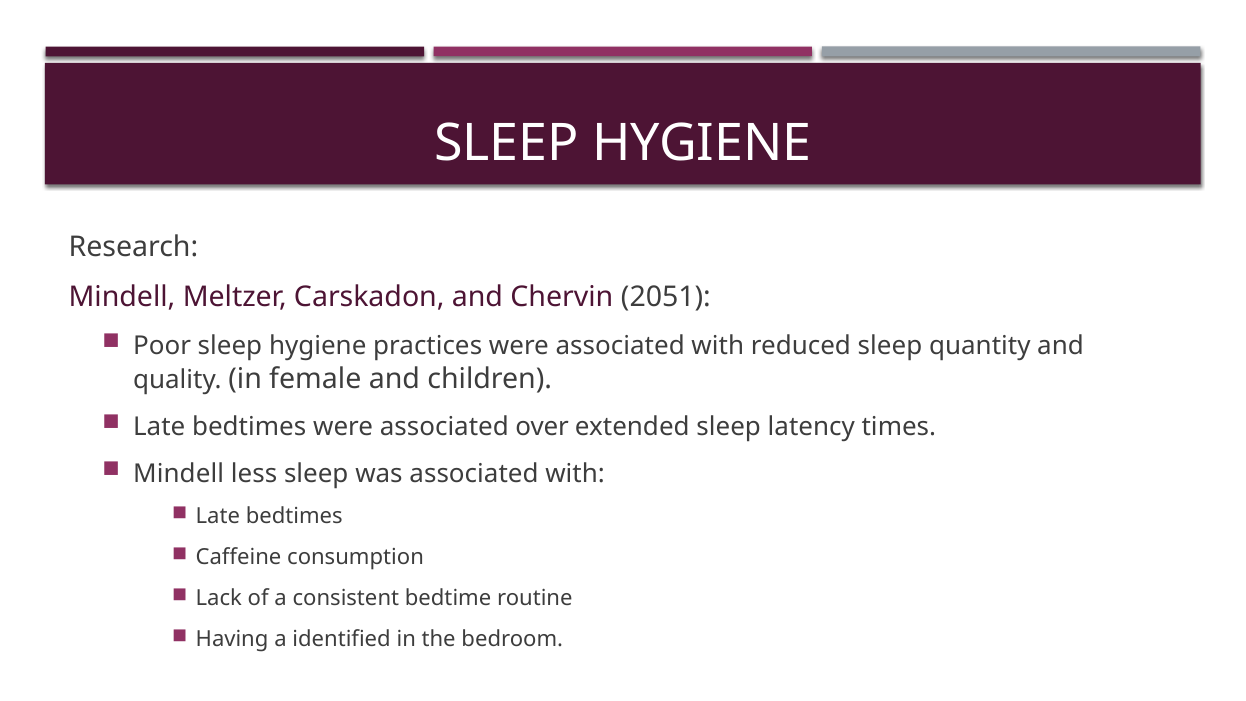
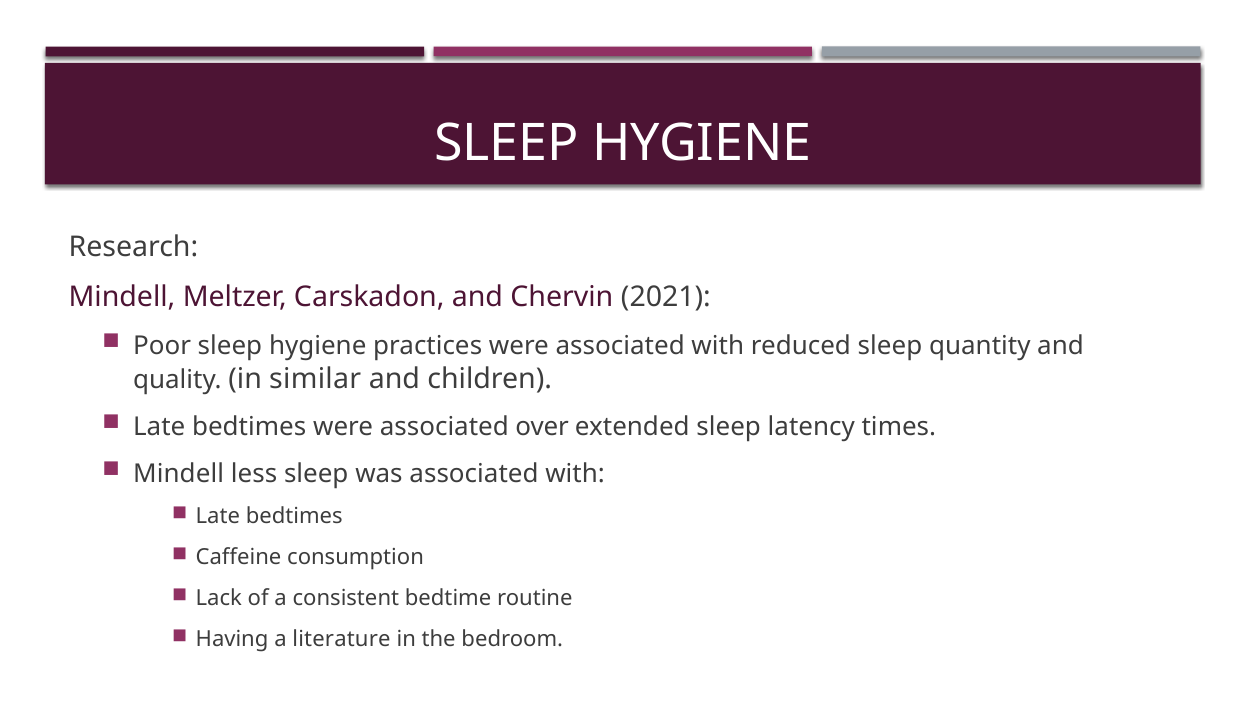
2051: 2051 -> 2021 (666, 297)
female: female -> similar (315, 379)
identified: identified -> literature (342, 640)
